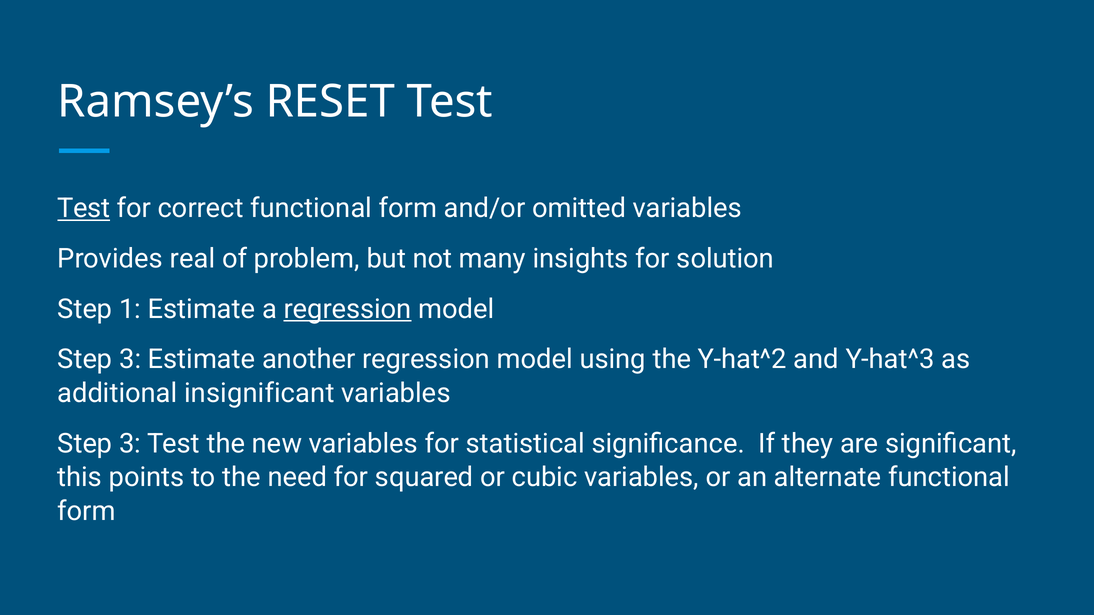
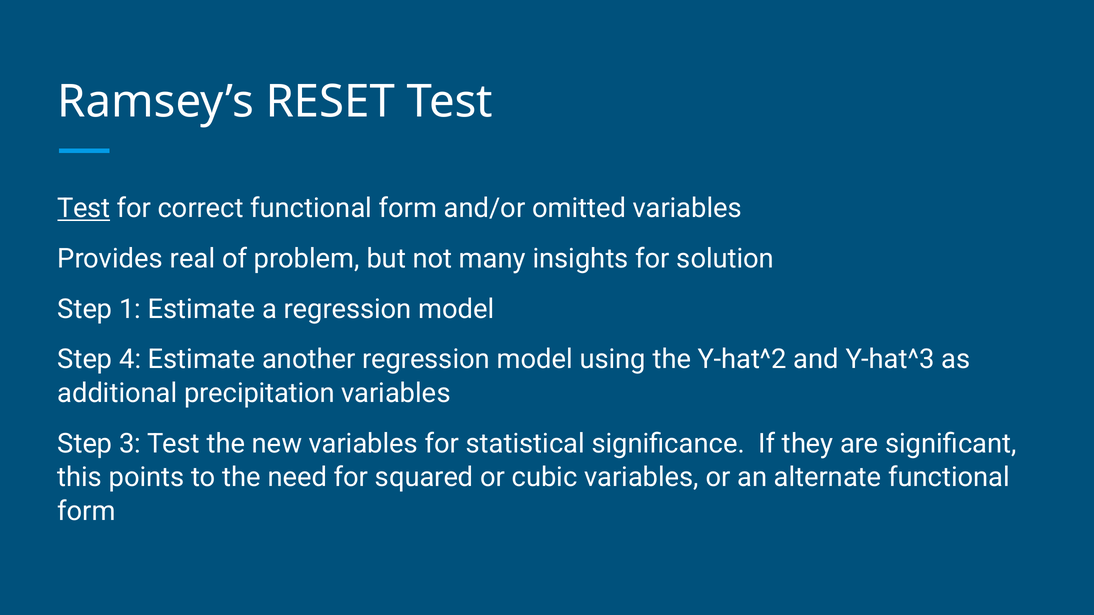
regression underline: present -> none (348, 309)
3: 3 -> 4 (130, 360)
insignificant: insignificant -> precipitation (259, 393)
